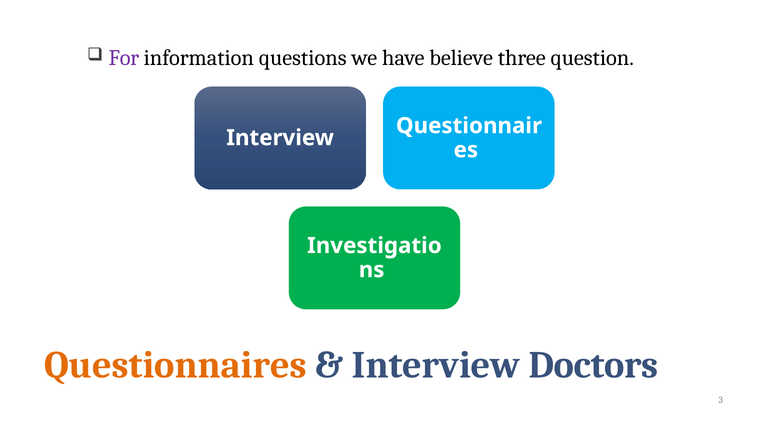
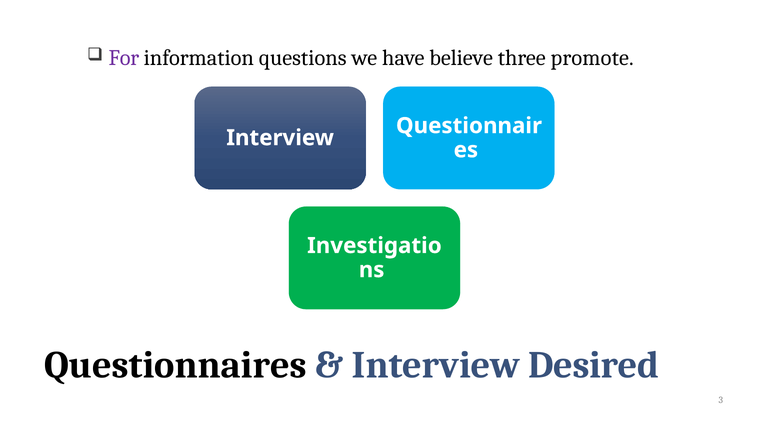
question: question -> promote (592, 58)
Questionnaires colour: orange -> black (175, 365)
Doctors: Doctors -> Desired (594, 365)
